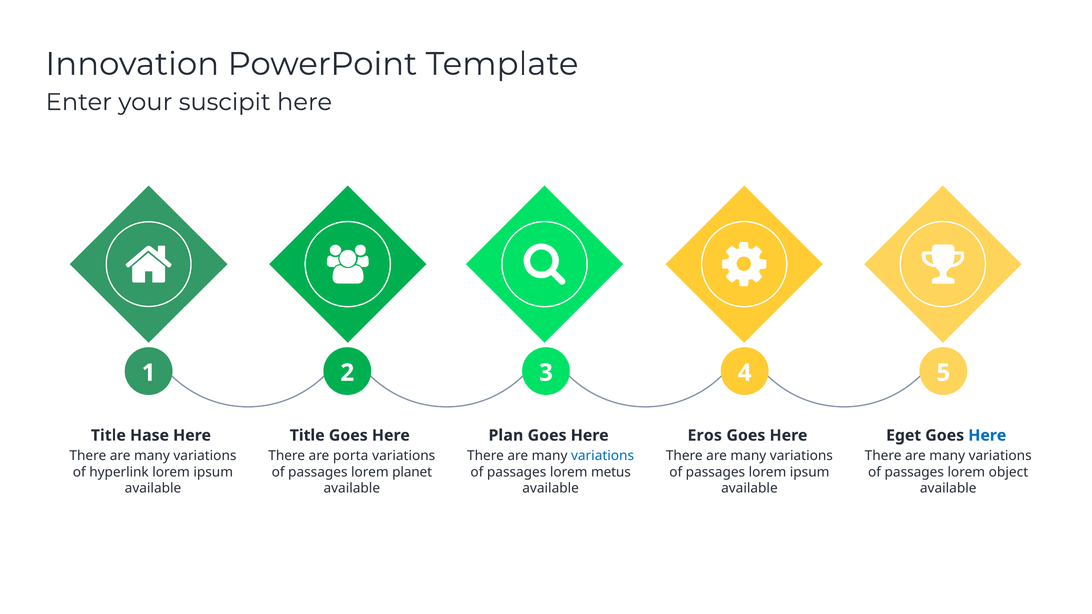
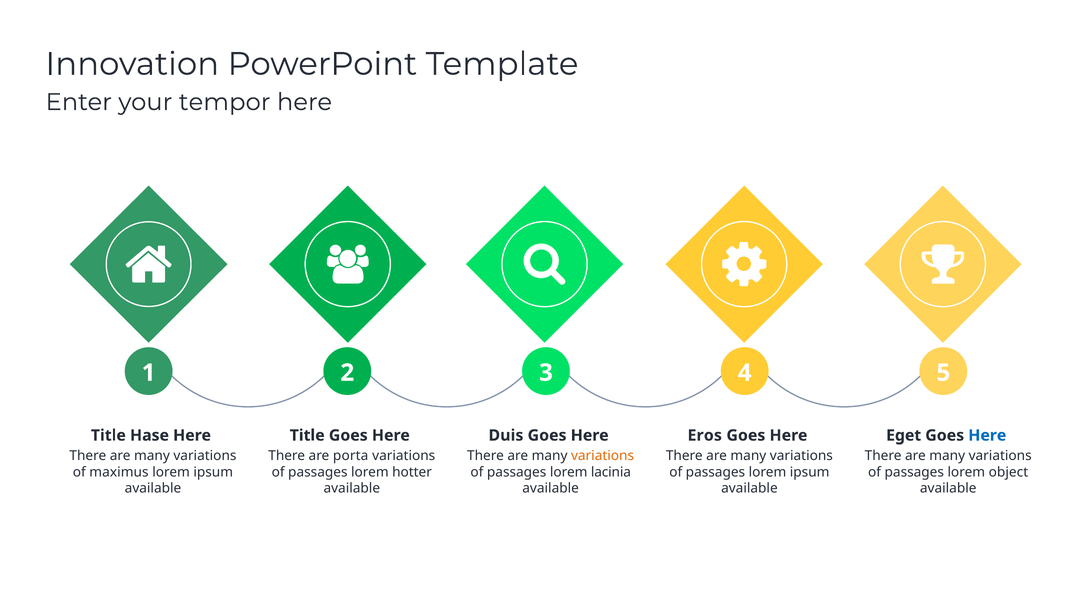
suscipit: suscipit -> tempor (225, 102)
Plan: Plan -> Duis (506, 436)
variations colour: blue -> orange (603, 456)
hyperlink: hyperlink -> maximus (119, 472)
planet: planet -> hotter (412, 472)
metus: metus -> lacinia (611, 472)
